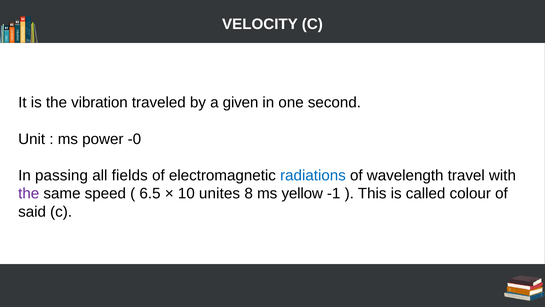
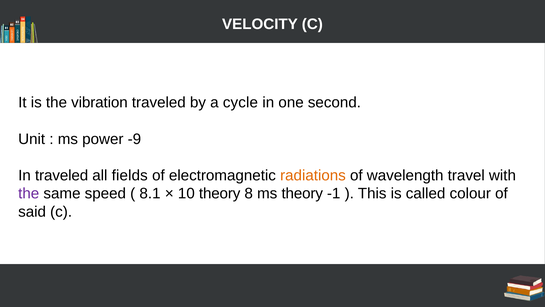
given: given -> cycle (240, 102)
-0: -0 -> -9 (134, 139)
In passing: passing -> traveled (62, 175)
radiations colour: blue -> orange (313, 175)
6.5: 6.5 -> 8.1 (150, 193)
10 unites: unites -> theory (220, 193)
ms yellow: yellow -> theory (302, 193)
